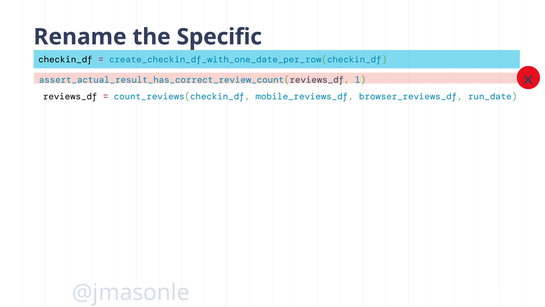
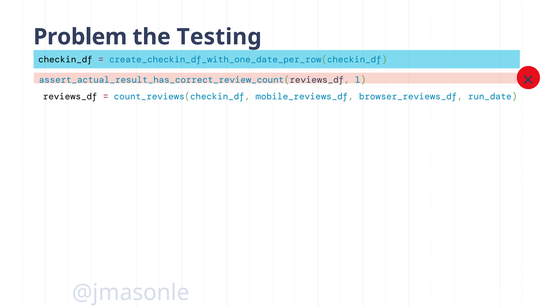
Rename: Rename -> Problem (80, 37)
Specific: Specific -> Testing (219, 37)
